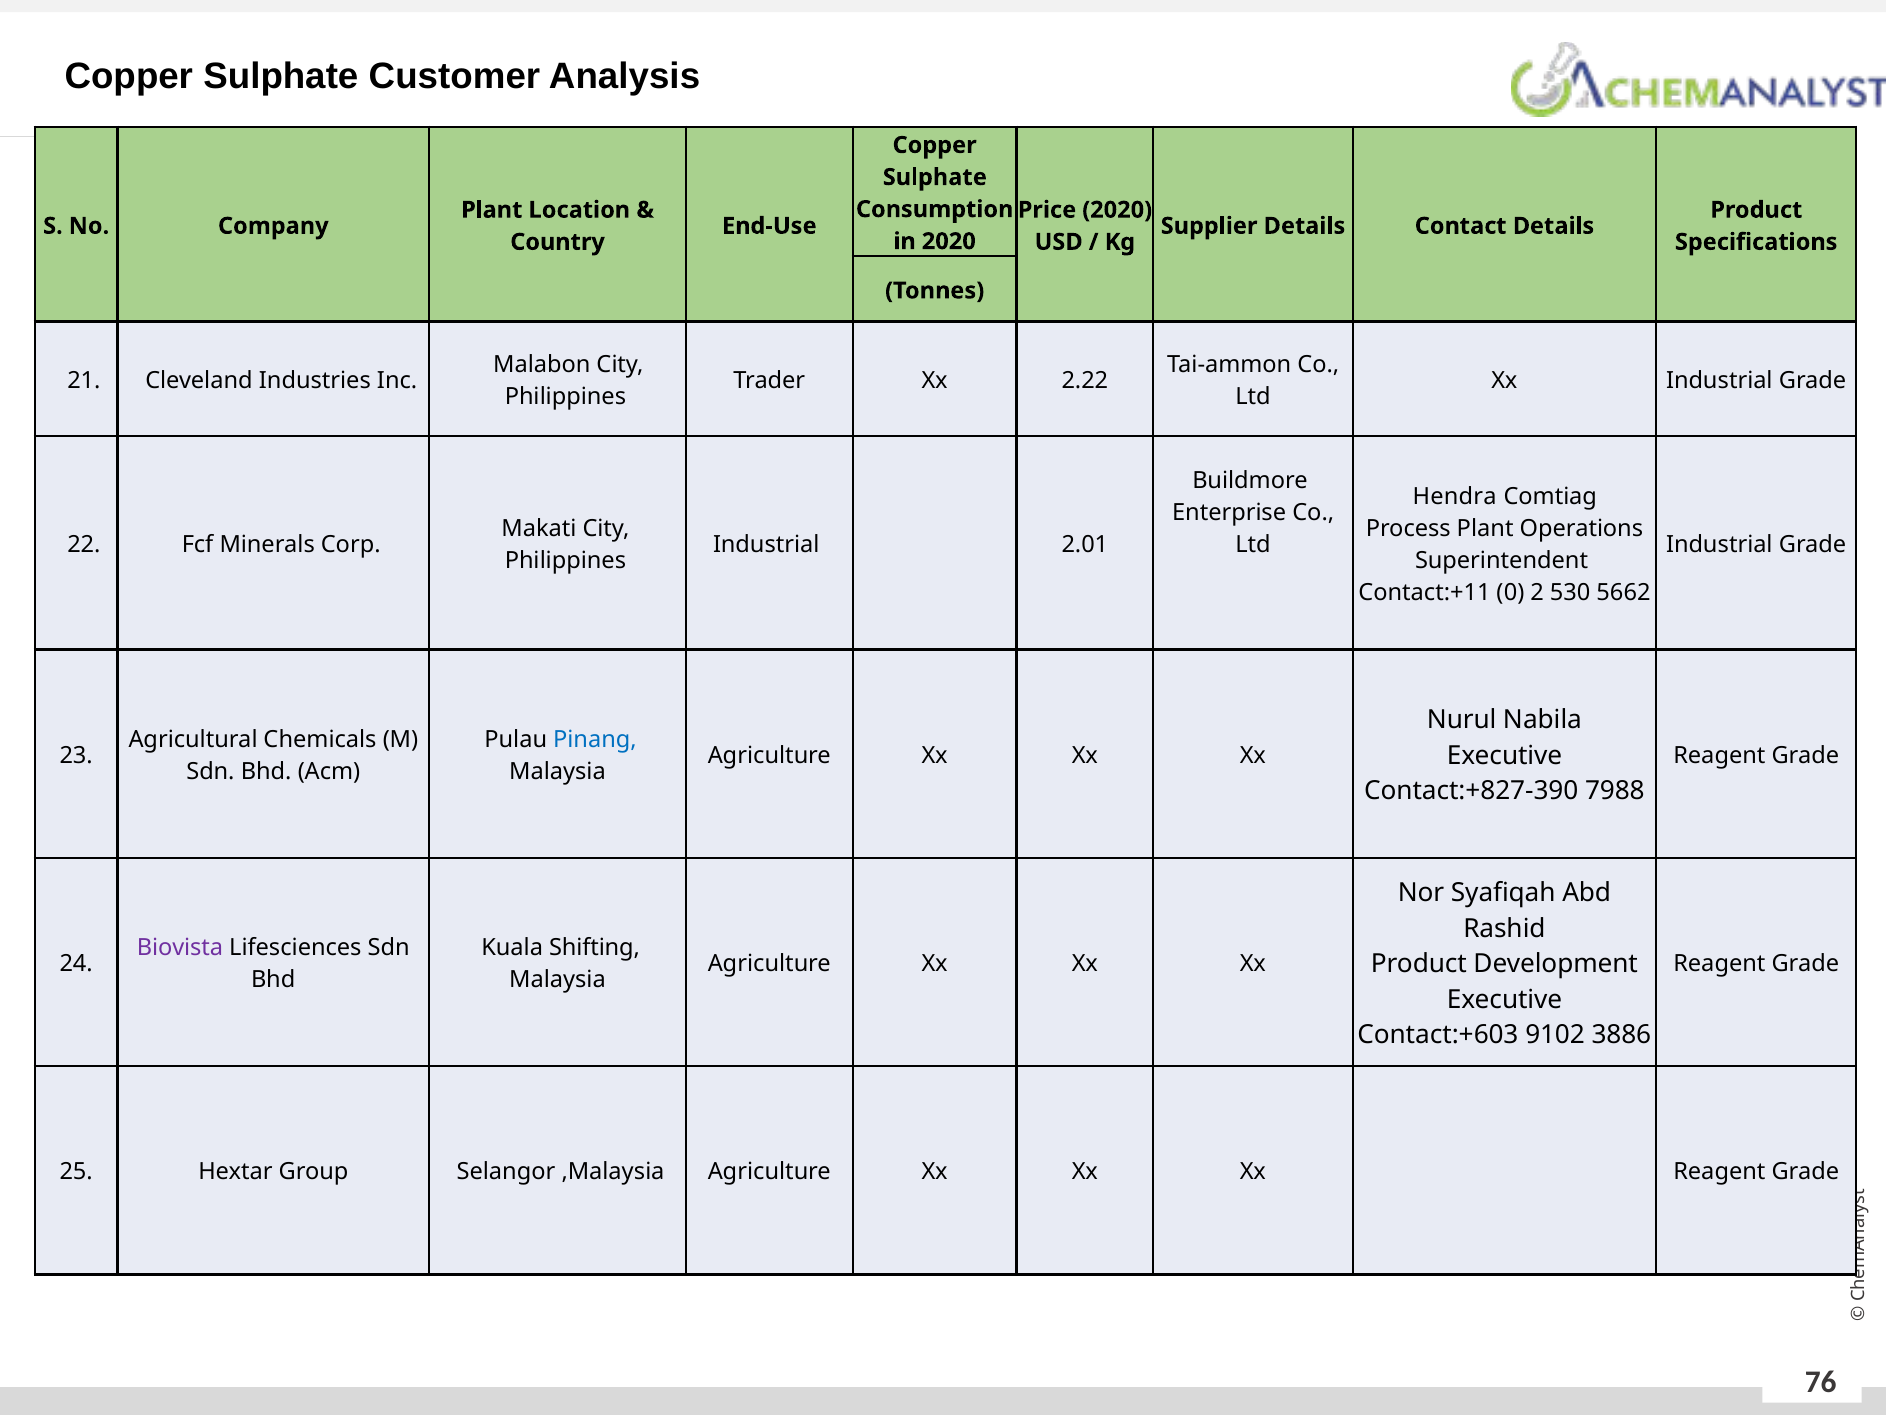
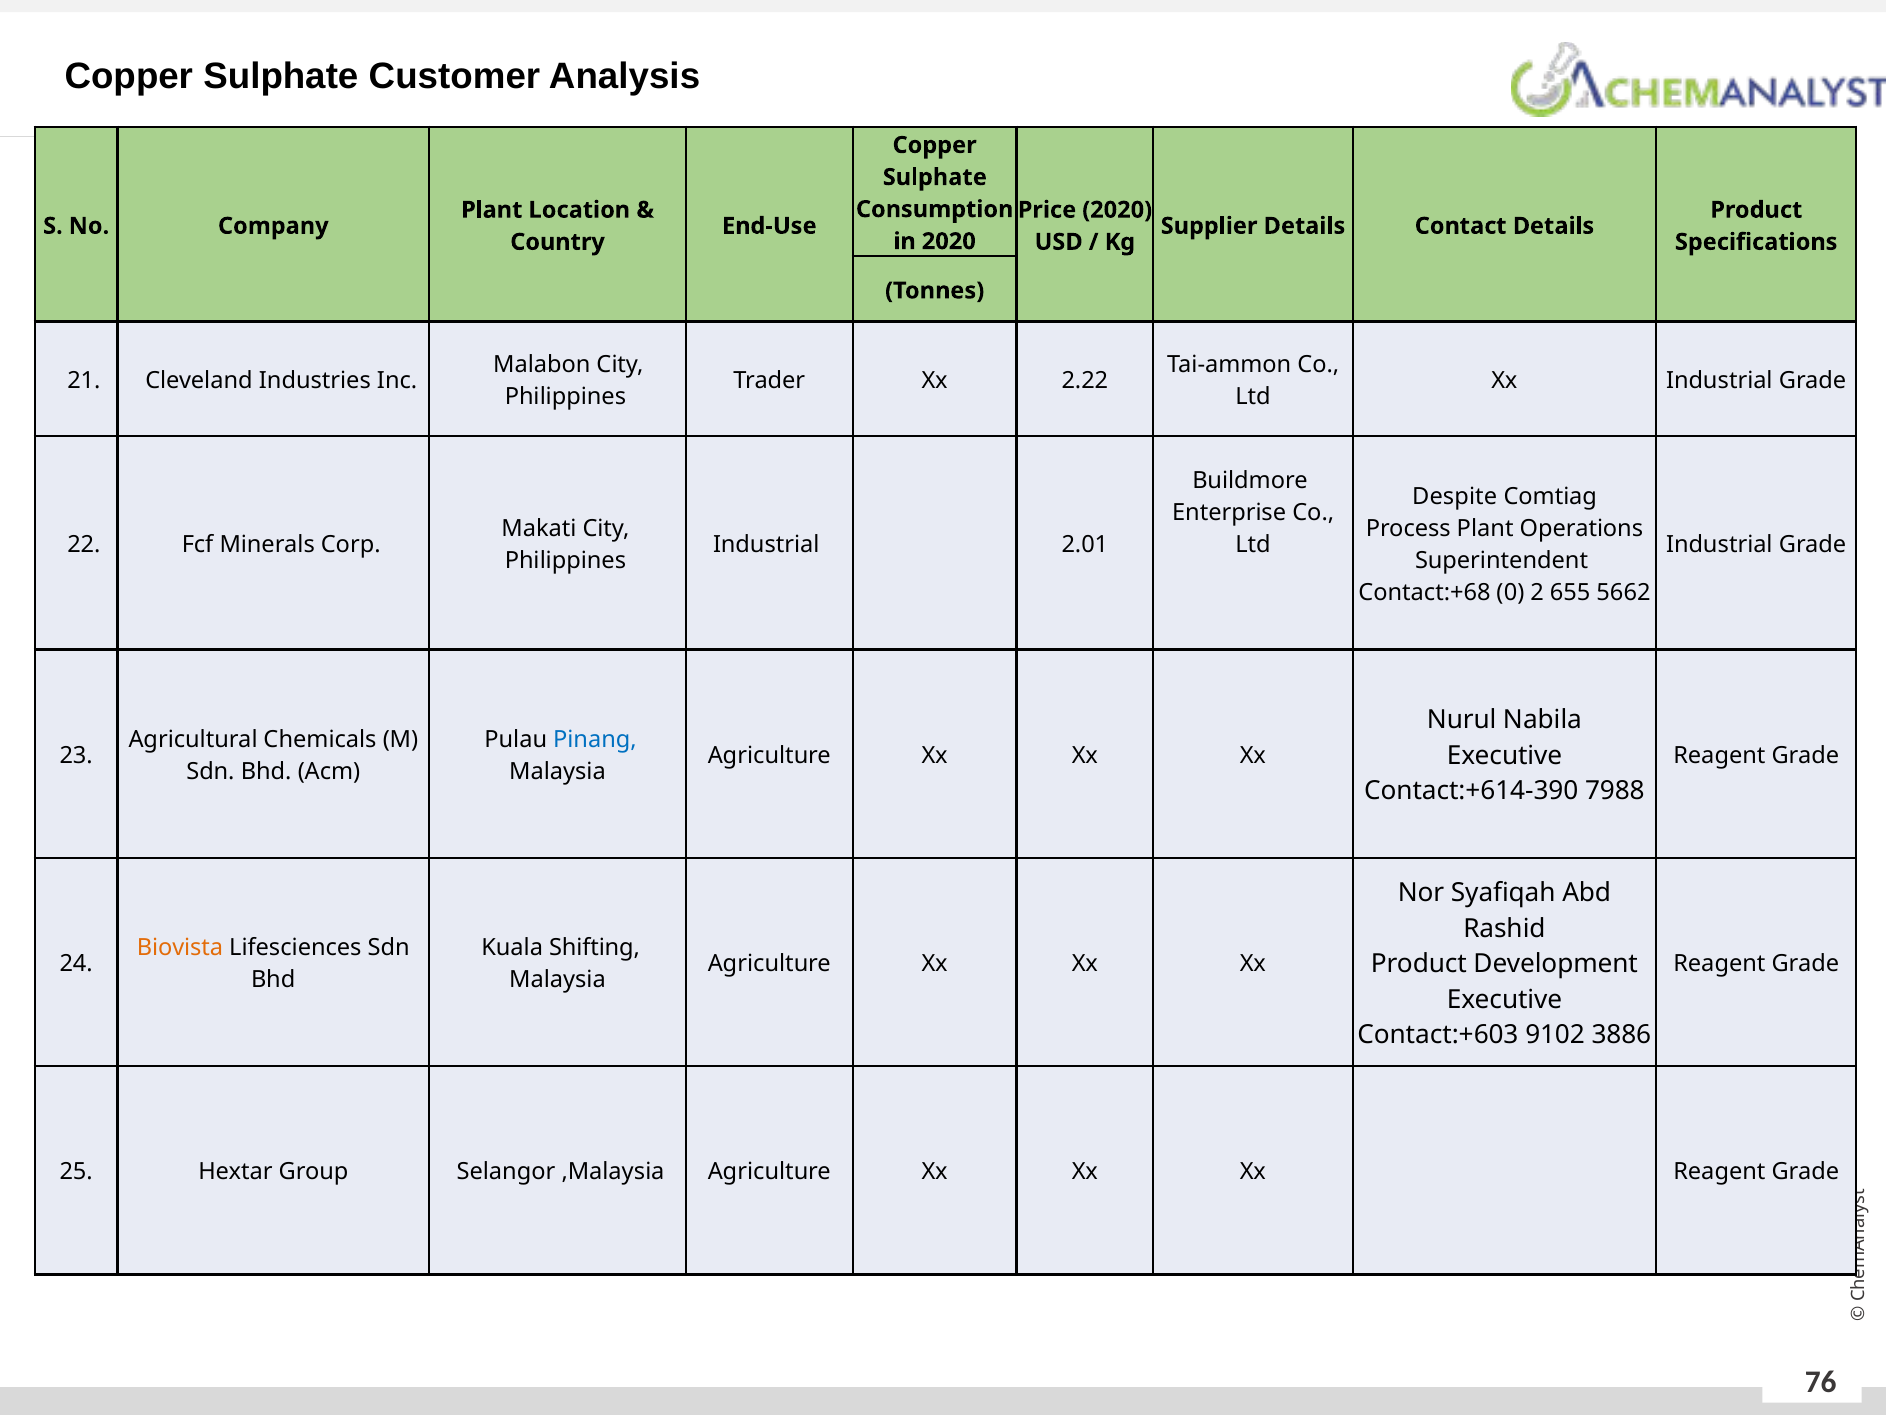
Hendra: Hendra -> Despite (1455, 496)
Contact:+11: Contact:+11 -> Contact:+68 (1424, 592)
530: 530 -> 655 (1570, 592)
Contact:+827-390: Contact:+827-390 -> Contact:+614-390 (1471, 791)
Biovista colour: purple -> orange (180, 947)
